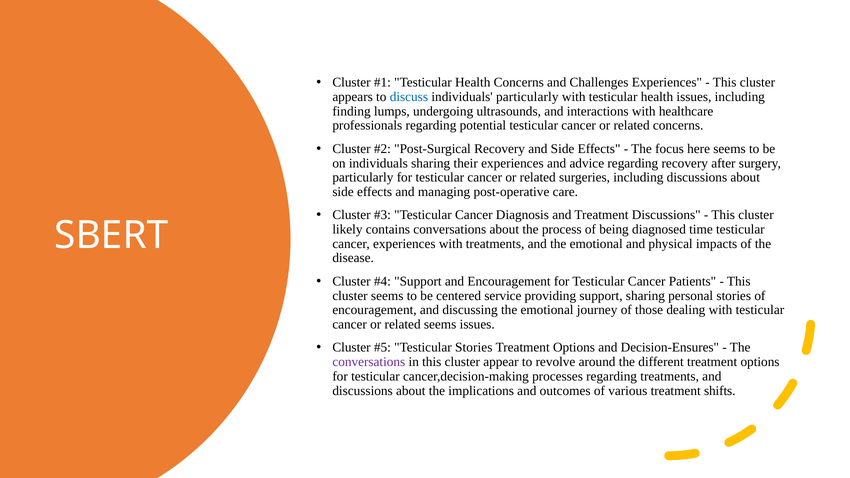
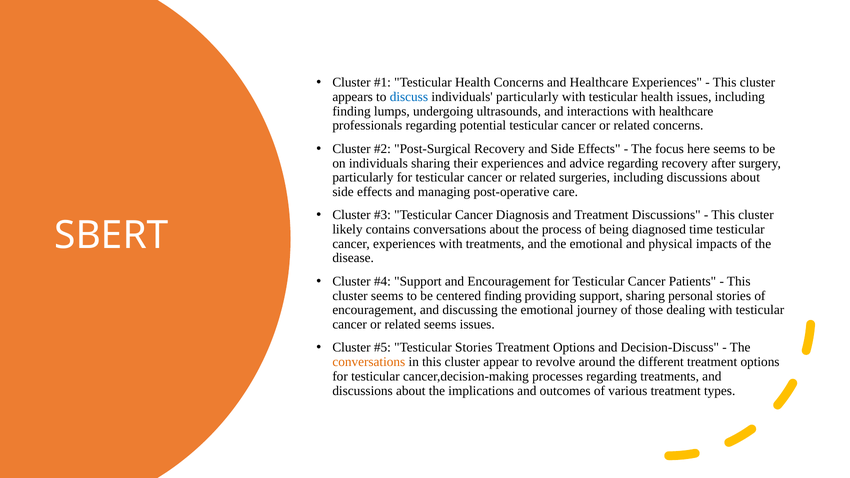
and Challenges: Challenges -> Healthcare (599, 83)
centered service: service -> finding (503, 296)
Decision-Ensures: Decision-Ensures -> Decision-Discuss (670, 348)
conversations colour: purple -> orange (369, 362)
shifts: shifts -> types (720, 391)
